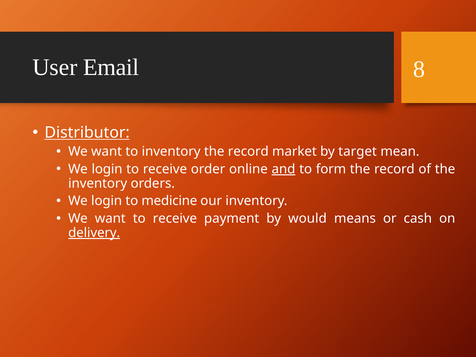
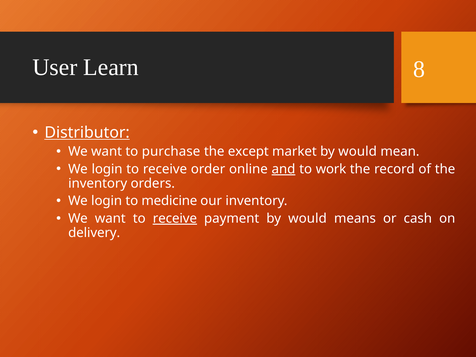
Email: Email -> Learn (111, 67)
to inventory: inventory -> purchase (171, 152)
record: record -> except (248, 152)
market by target: target -> would (358, 152)
form: form -> work (331, 169)
receive underline: none -> present (175, 219)
delivery underline: present -> none (94, 233)
